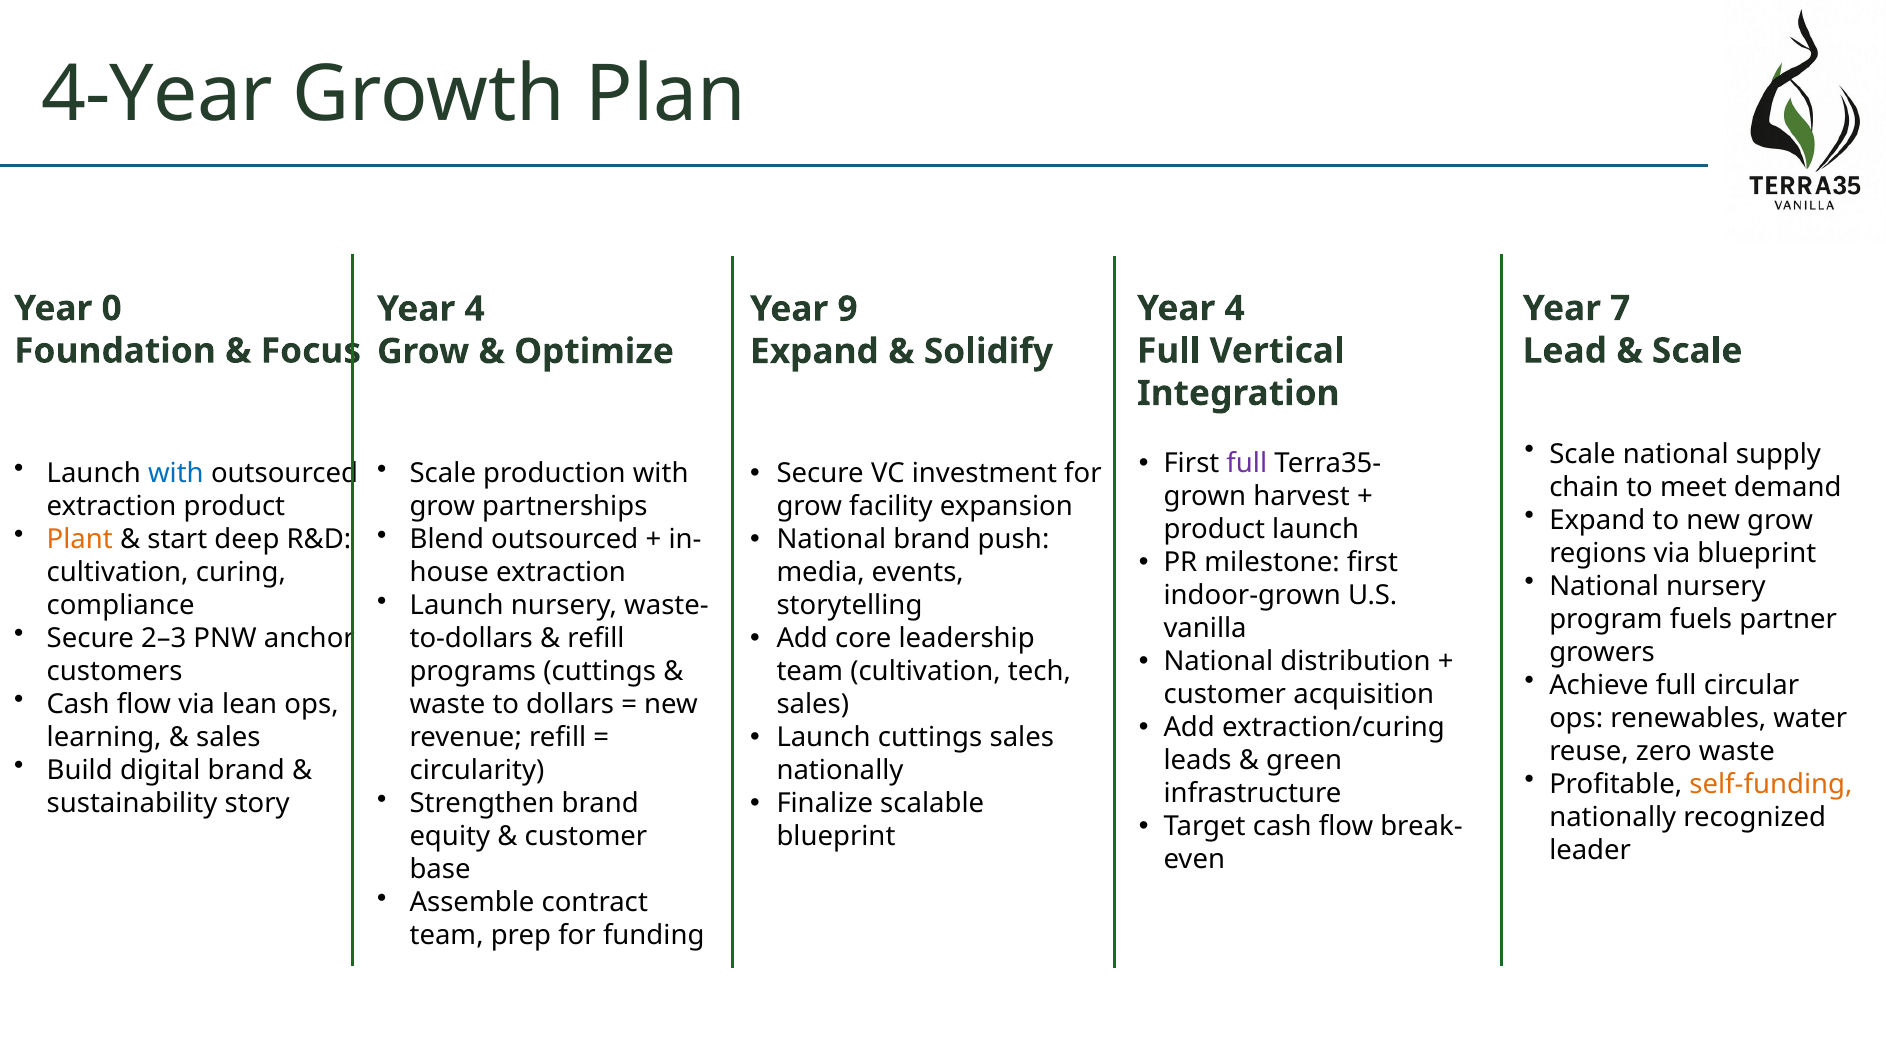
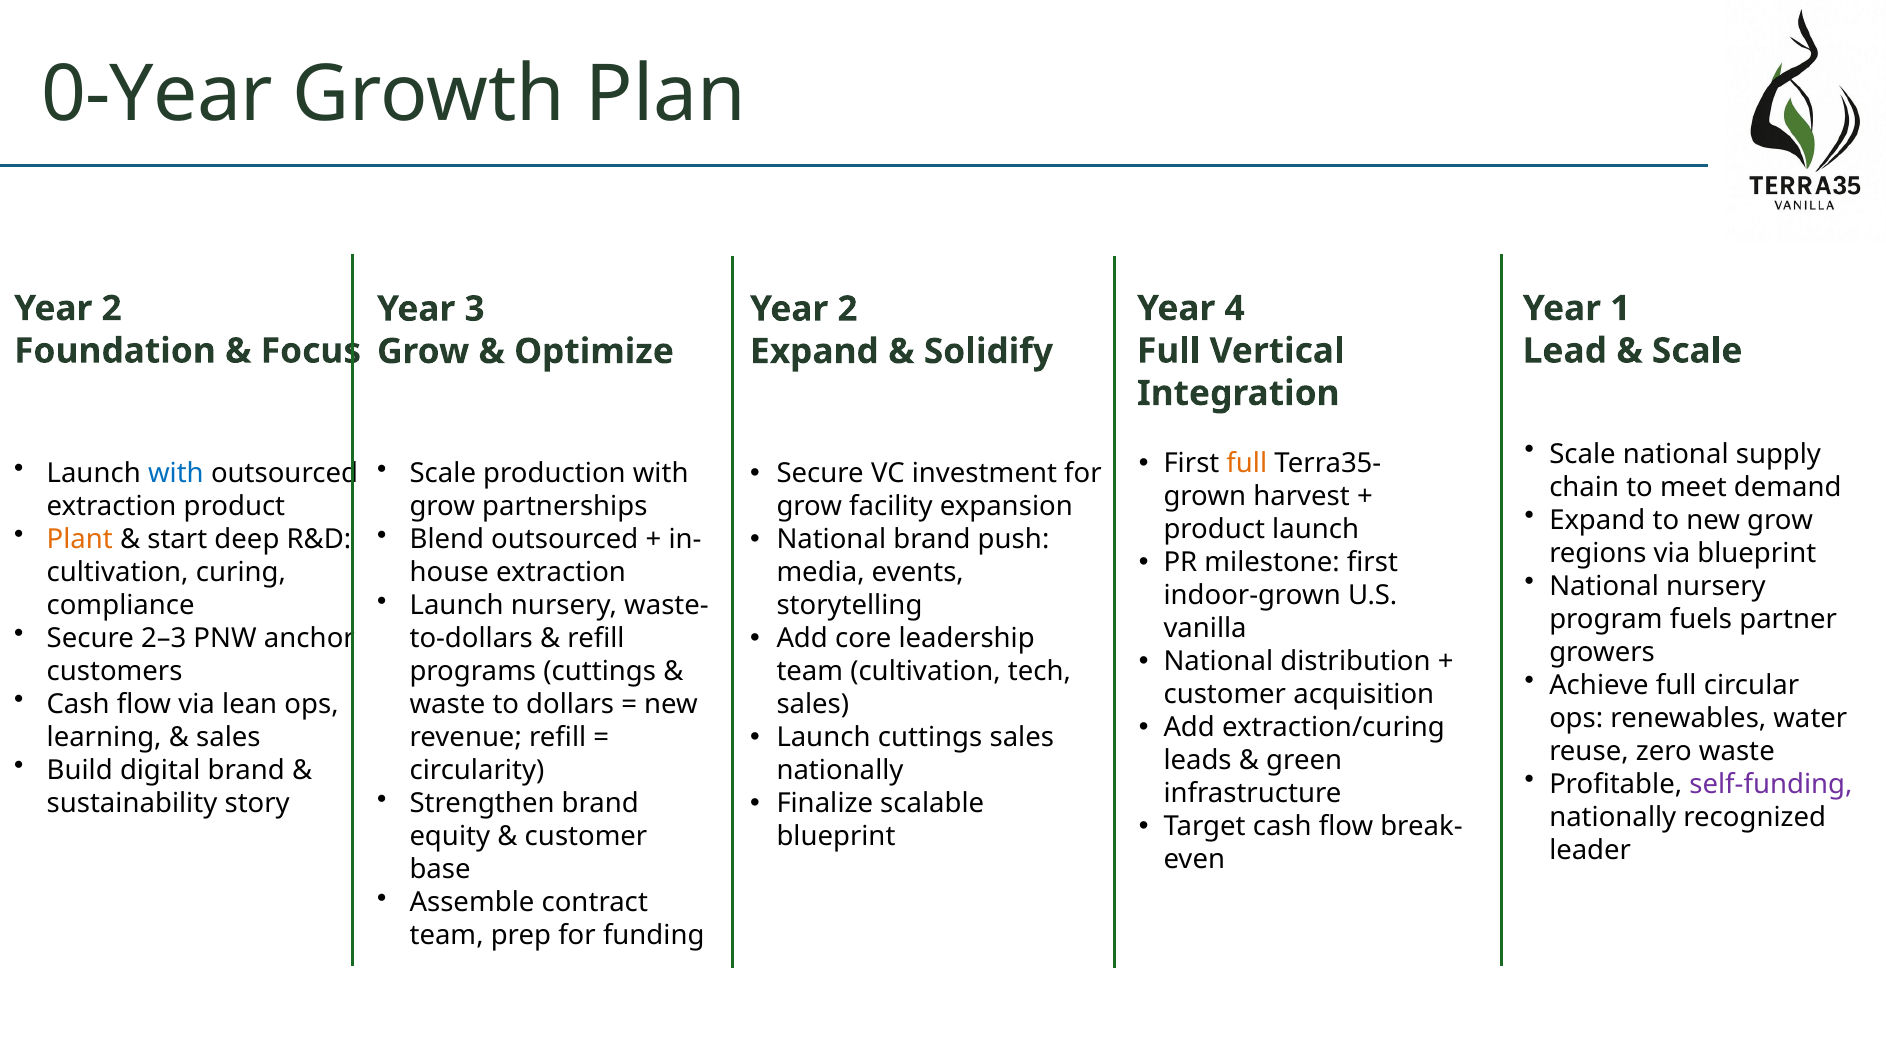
4-Year: 4-Year -> 0-Year (157, 94)
0: 0 -> 2 (112, 308)
7: 7 -> 1 (1620, 308)
4: 4 -> 3 (475, 309)
9: 9 -> 2 (848, 309)
full colour: purple -> orange (1247, 463)
self-funding colour: orange -> purple (1771, 784)
